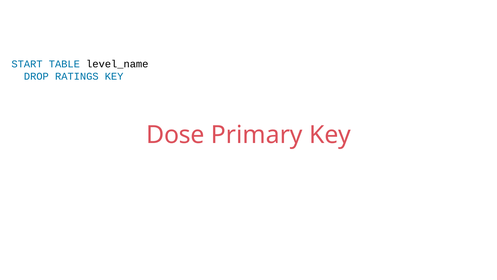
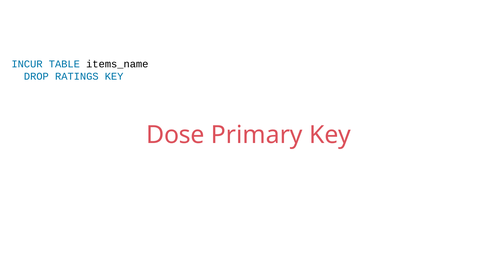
START: START -> INCUR (27, 64)
level_name: level_name -> items_name (117, 64)
